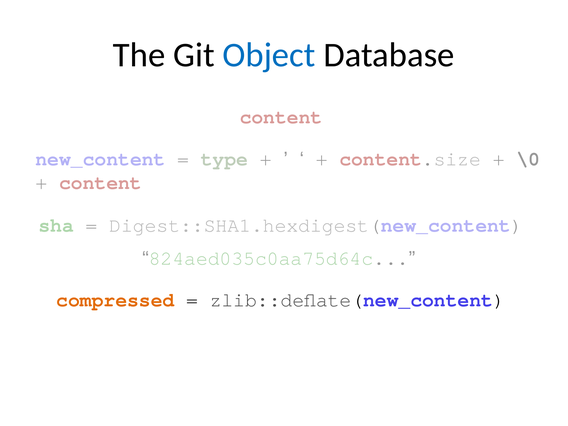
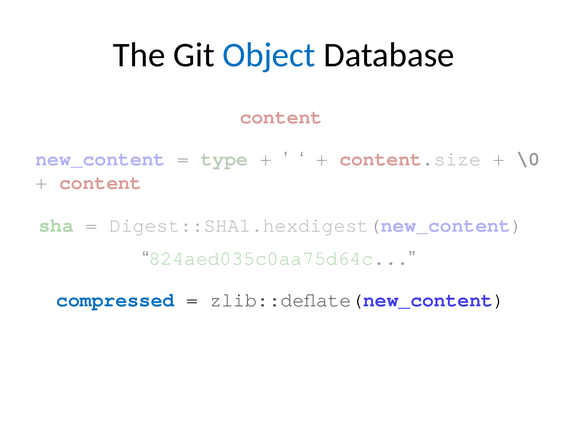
compressed colour: orange -> blue (115, 300)
